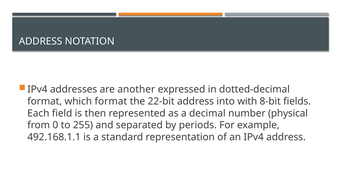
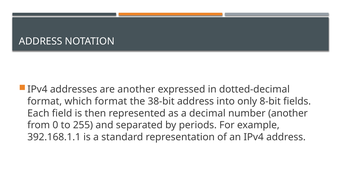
22-bit: 22-bit -> 38-bit (161, 101)
with: with -> only (247, 101)
number physical: physical -> another (288, 113)
492.168.1.1: 492.168.1.1 -> 392.168.1.1 (54, 137)
